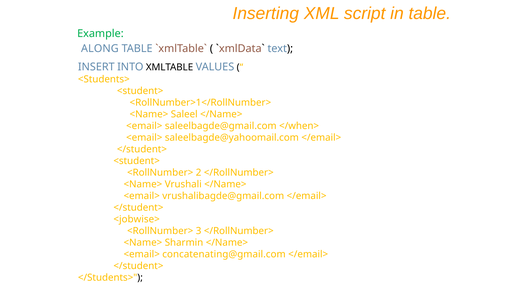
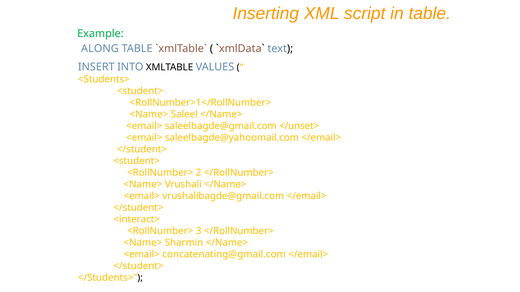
</when>: </when> -> </unset> (299, 126)
<jobwise>: <jobwise> -> <interact> (137, 220)
